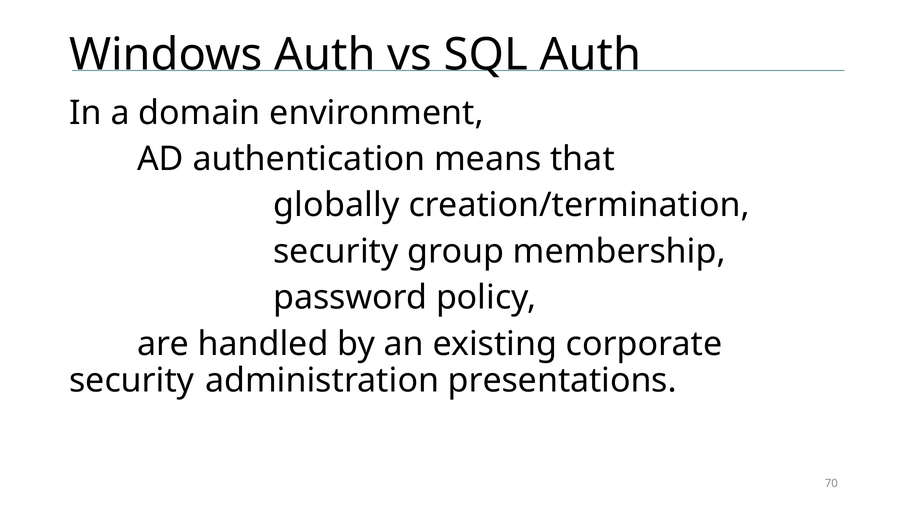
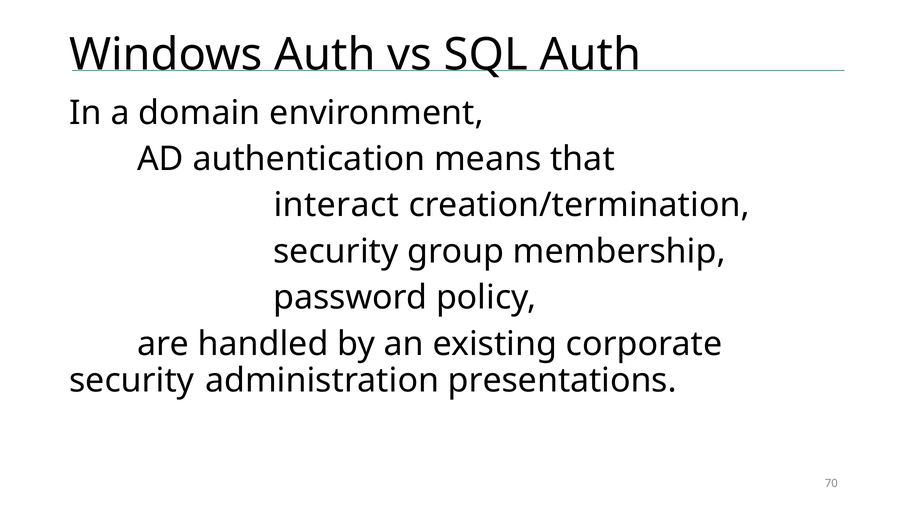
globally: globally -> interact (336, 205)
